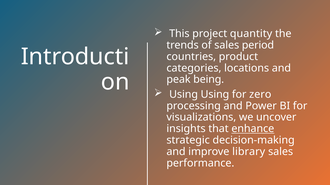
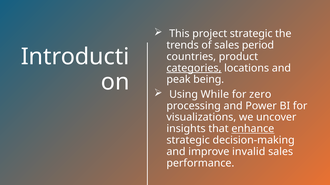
project quantity: quantity -> strategic (251, 34)
categories underline: none -> present (194, 68)
Using Using: Using -> While (215, 95)
library: library -> invalid (249, 152)
